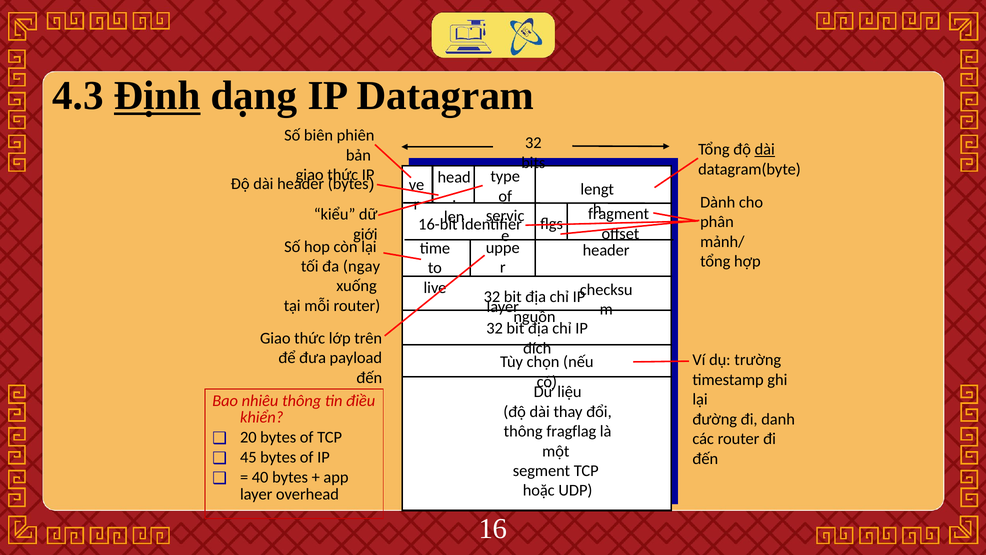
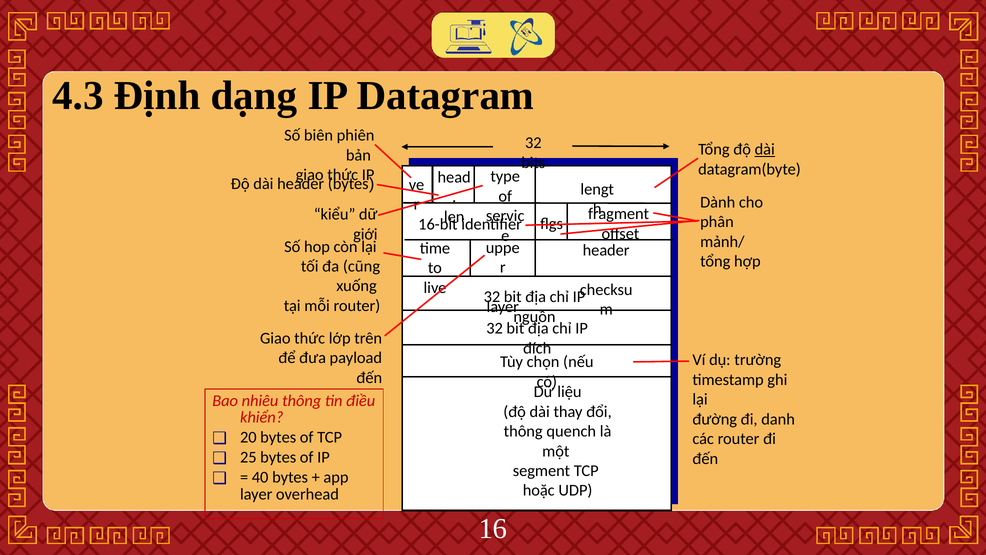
Định underline: present -> none (157, 96)
ngay: ngay -> cũng (362, 266)
fragflag: fragflag -> quench (571, 431)
45: 45 -> 25 (248, 457)
